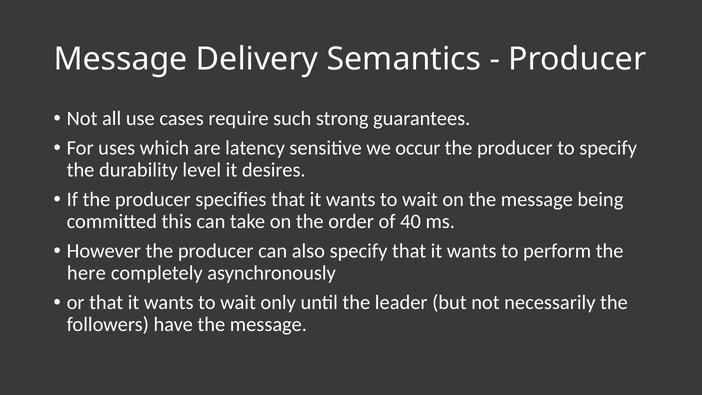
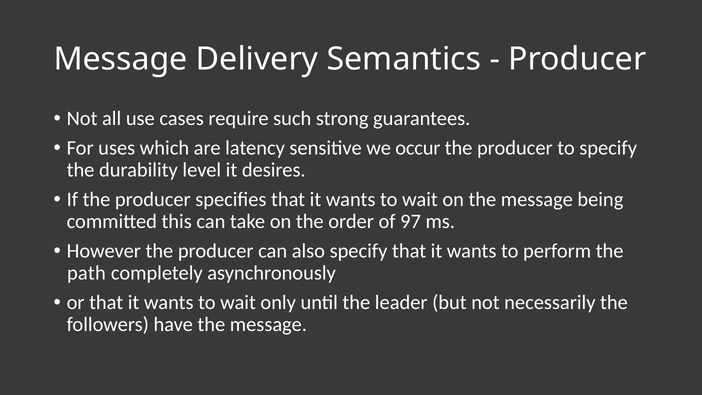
40: 40 -> 97 (411, 222)
here: here -> path (86, 273)
